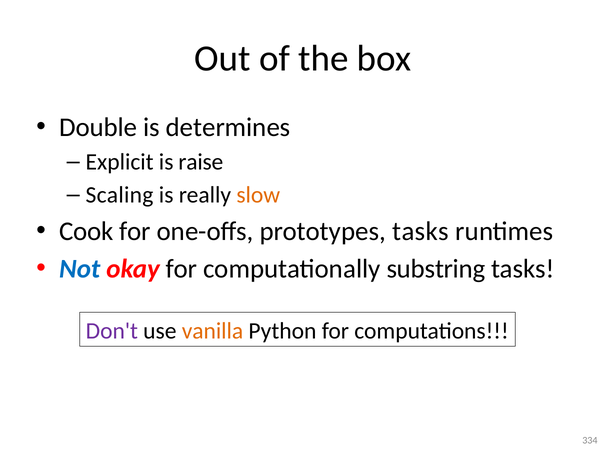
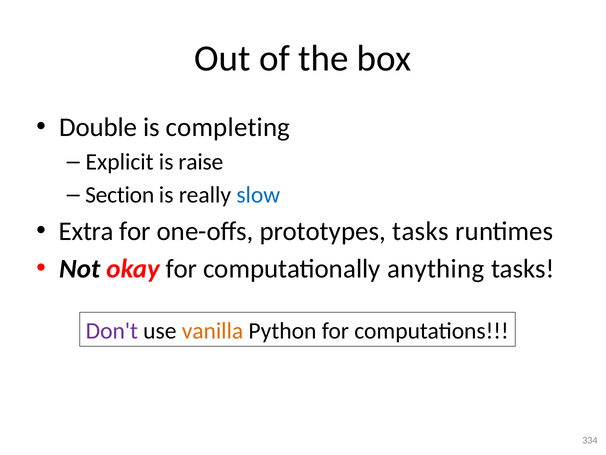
determines: determines -> completing (228, 127)
Scaling: Scaling -> Section (120, 195)
slow colour: orange -> blue (258, 195)
Cook: Cook -> Extra (86, 231)
Not colour: blue -> black (80, 269)
substring: substring -> anything (436, 269)
